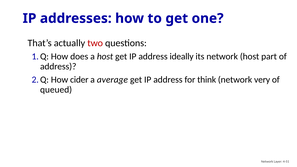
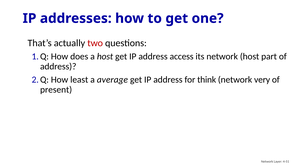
ideally: ideally -> access (182, 57)
cider: cider -> least (79, 80)
queued: queued -> present (56, 90)
